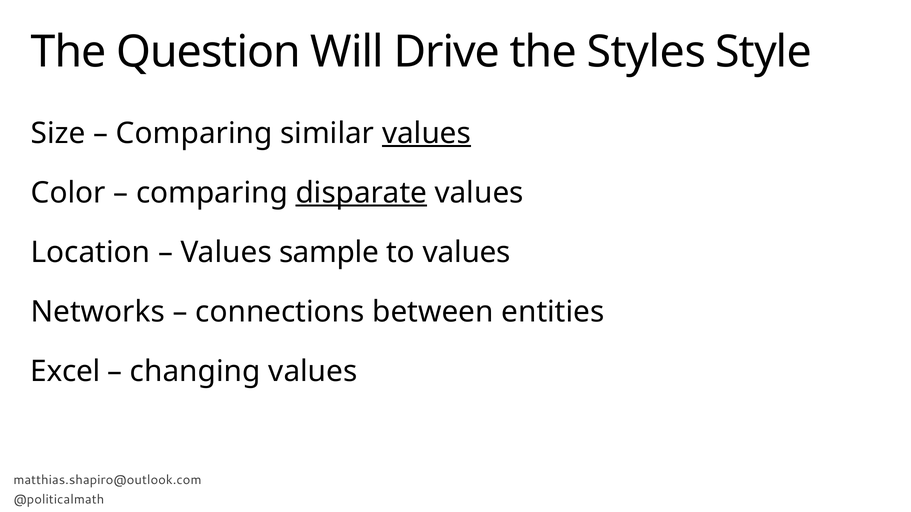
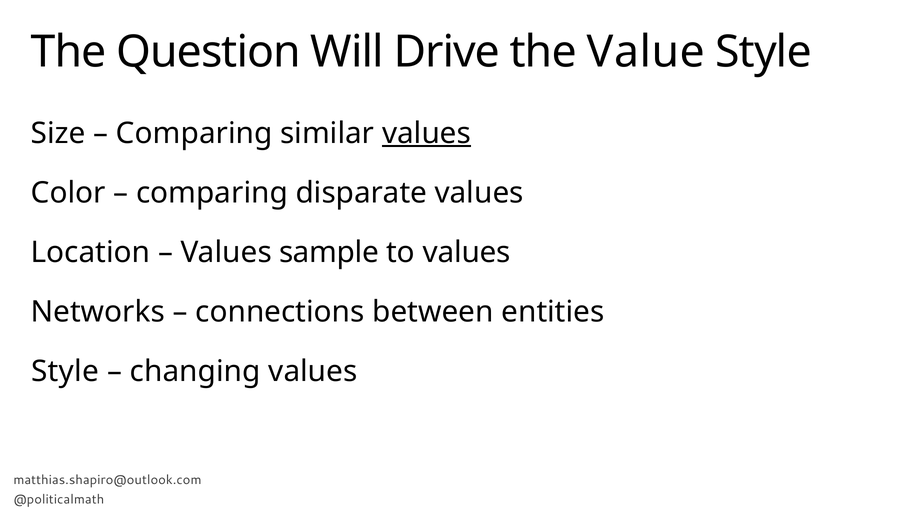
Styles: Styles -> Value (646, 52)
disparate underline: present -> none (361, 193)
Excel: Excel -> Style (65, 372)
